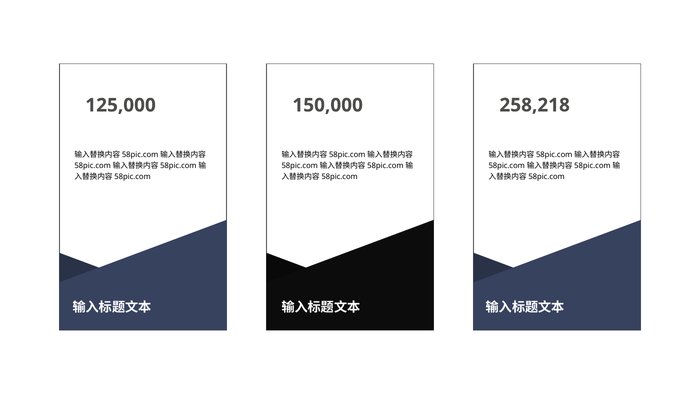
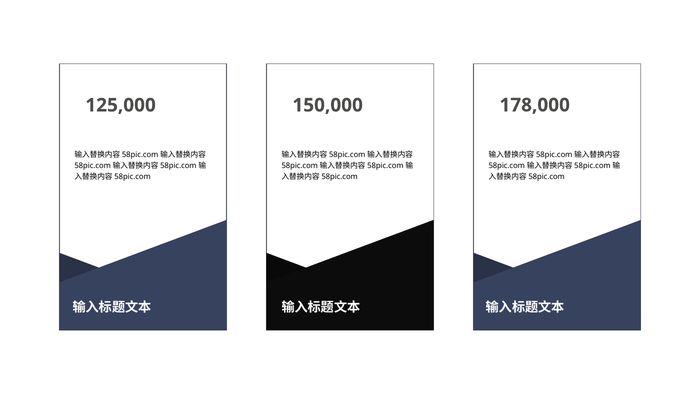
258,218: 258,218 -> 178,000 (535, 105)
